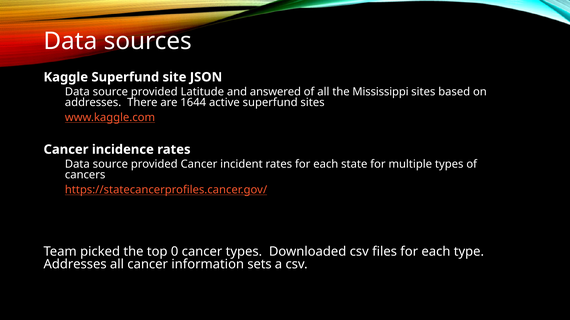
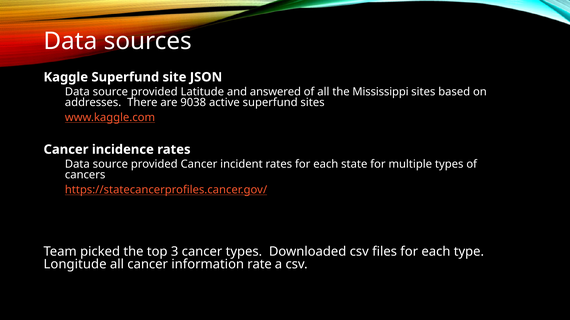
1644: 1644 -> 9038 (193, 103)
0: 0 -> 3 (175, 252)
Addresses: Addresses -> Longitude (75, 265)
sets: sets -> rate (260, 265)
